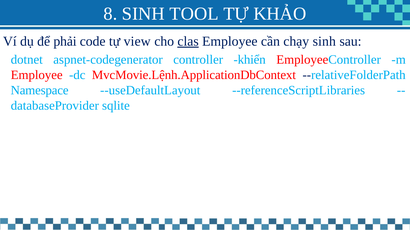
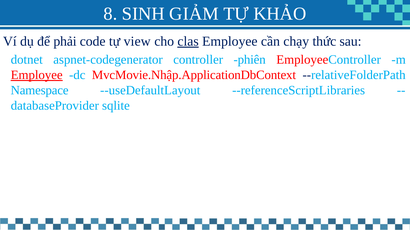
TOOL: TOOL -> GIẢM (194, 14)
chạy sinh: sinh -> thức (324, 41)
khiển: khiển -> phiên (250, 60)
Employee underline: none -> present (37, 75)
MvcMovie.Lệnh.ApplicationDbContext: MvcMovie.Lệnh.ApplicationDbContext -> MvcMovie.Nhập.ApplicationDbContext (194, 75)
